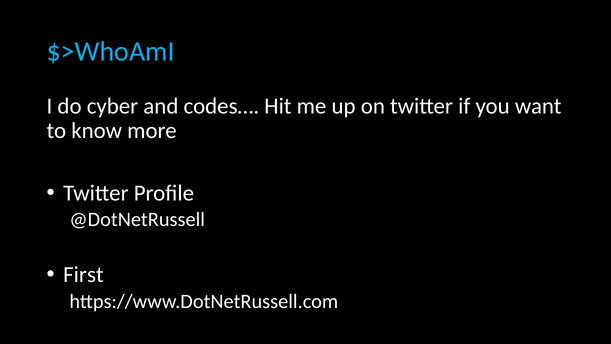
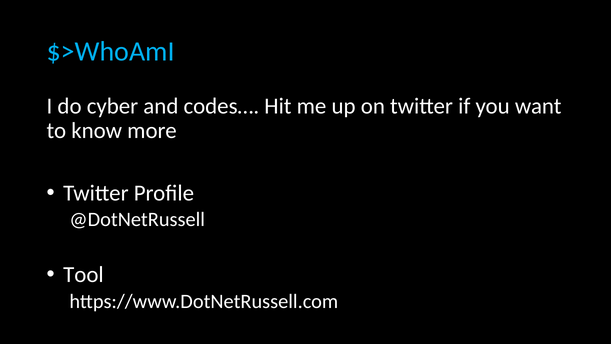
First: First -> Tool (83, 274)
